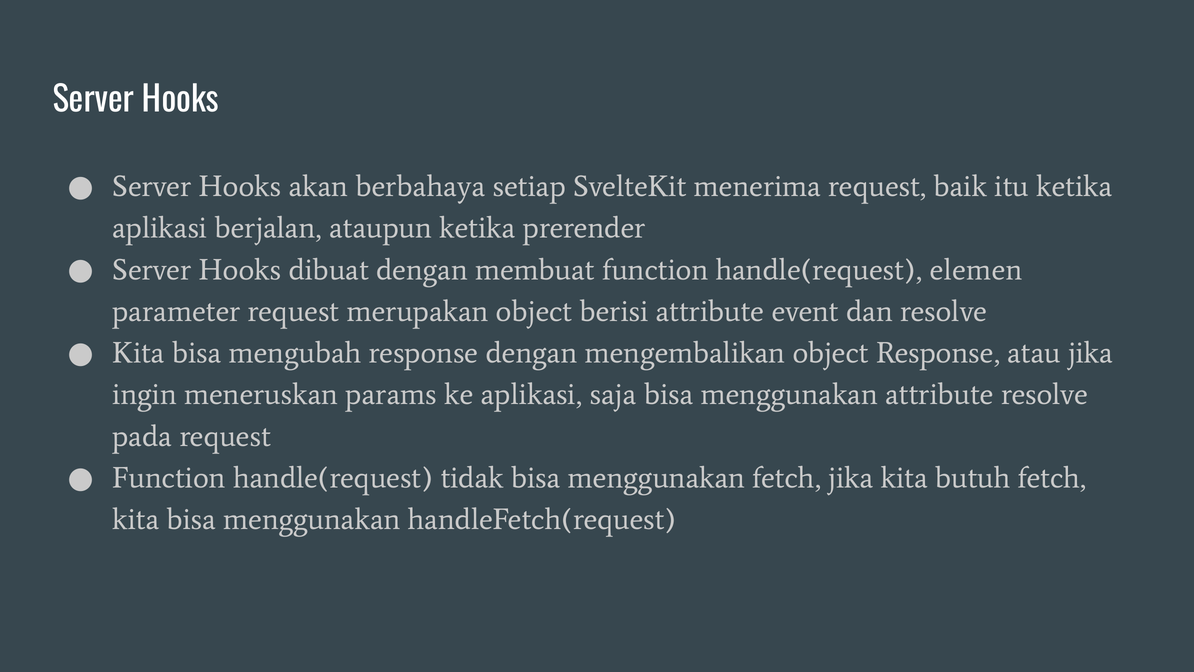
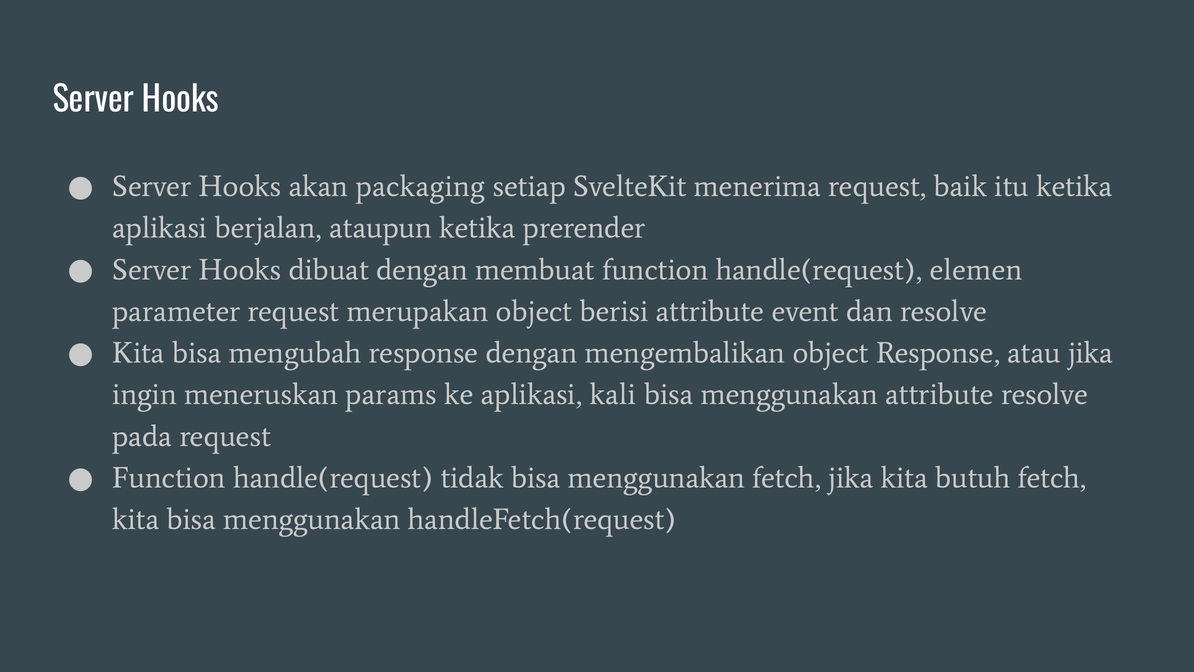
berbahaya: berbahaya -> packaging (420, 186)
saja: saja -> kali (613, 394)
